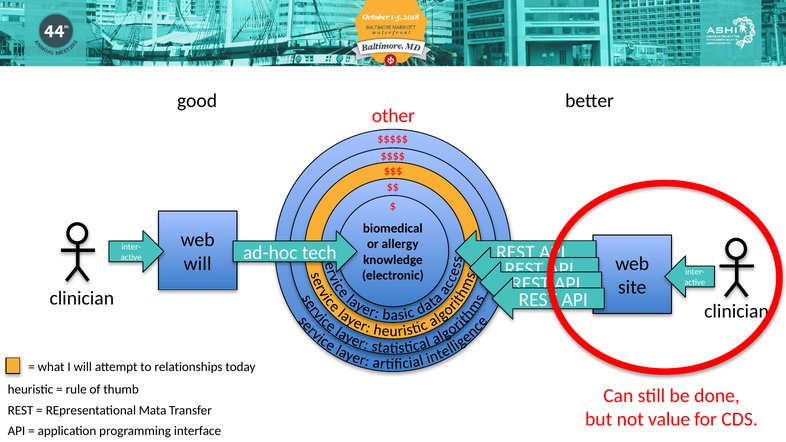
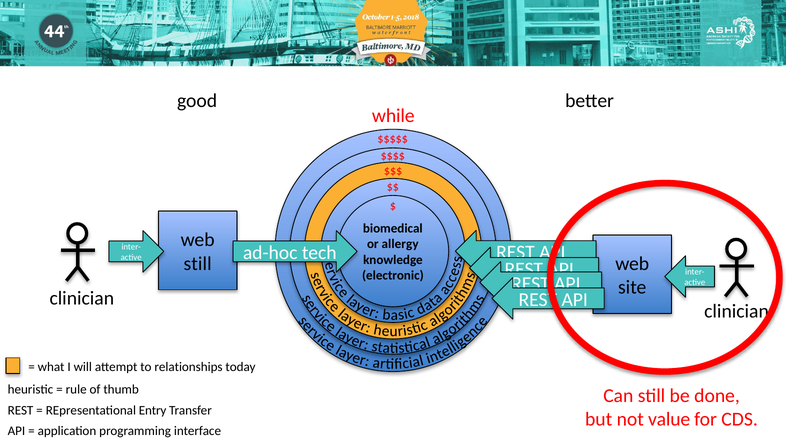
other: other -> while (393, 116)
will: will -> still (198, 264)
Mata: Mata -> Entry (153, 411)
